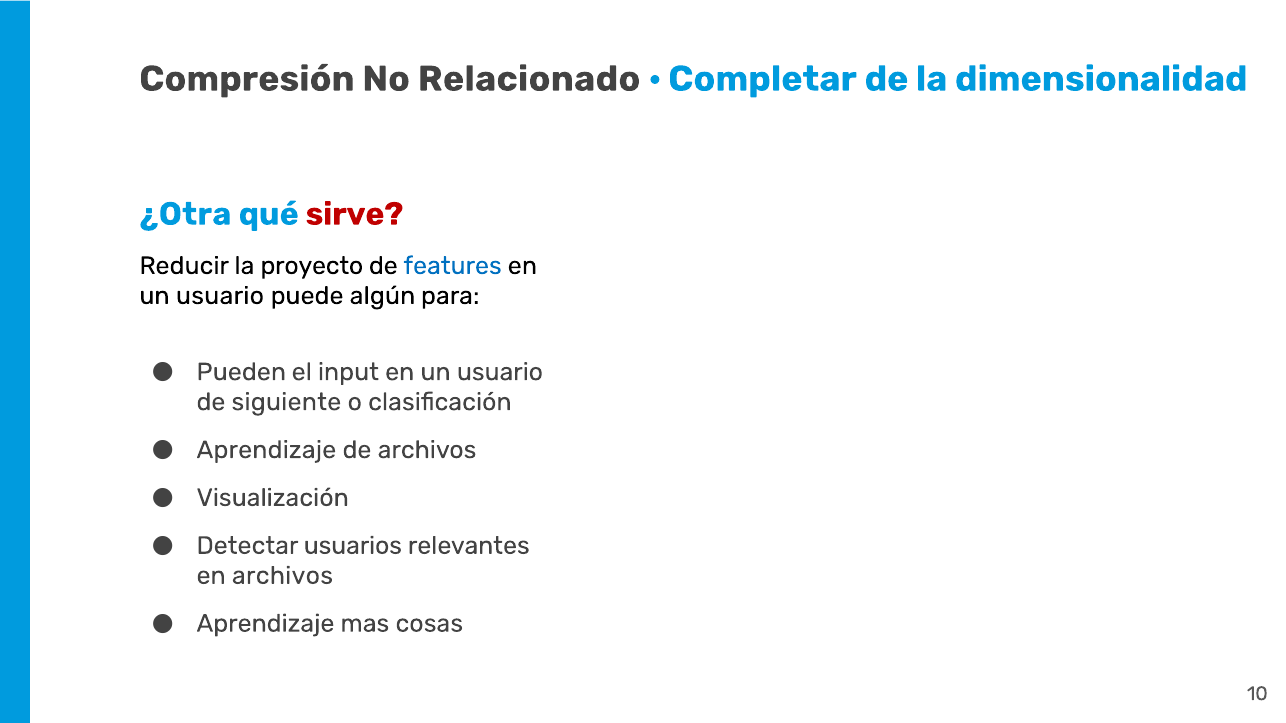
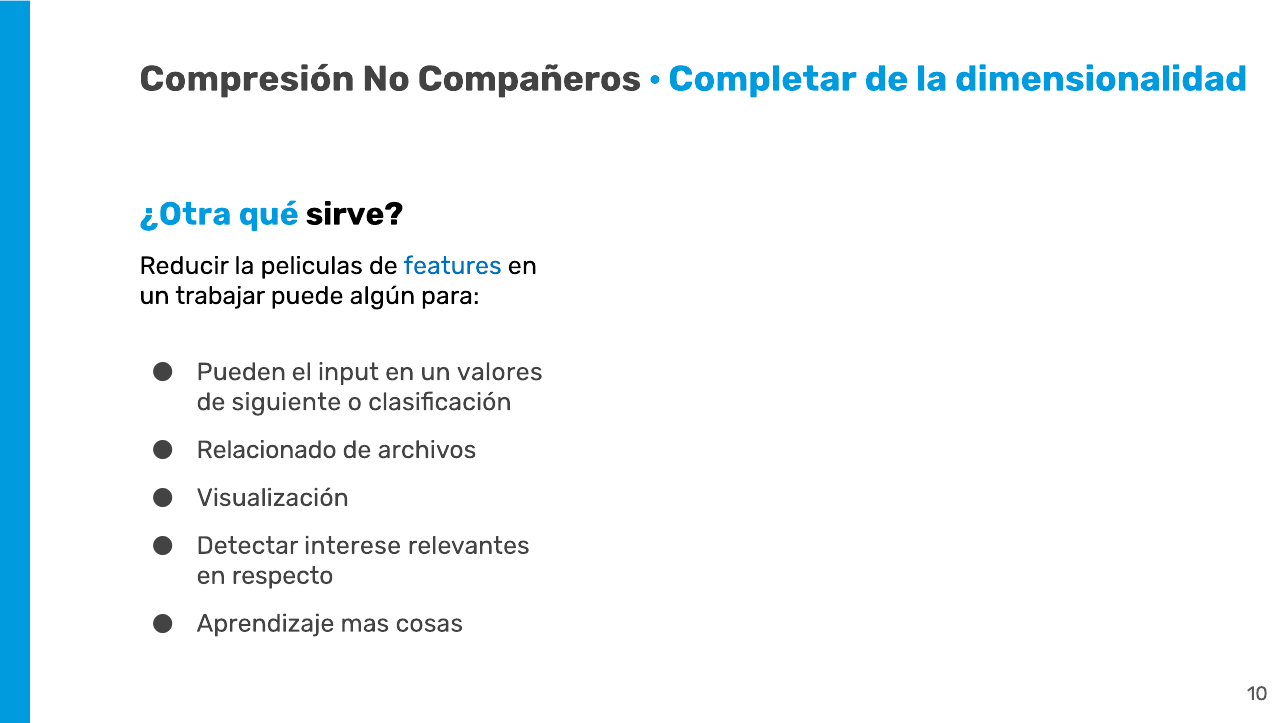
Relacionado: Relacionado -> Compañeros (529, 79)
sirve colour: red -> black (355, 214)
proyecto: proyecto -> peliculas (312, 266)
usuario: usuario -> trabajar (220, 296)
input en un usuario: usuario -> valores (500, 372)
Aprendizaje: Aprendizaje -> Relacionado (267, 450)
usuarios: usuarios -> interese (353, 546)
en archivos: archivos -> respecto (283, 576)
